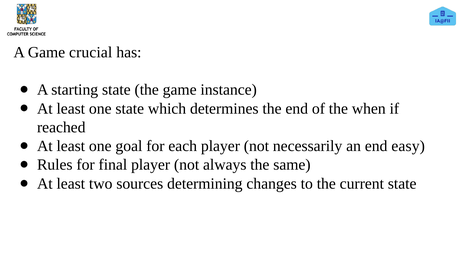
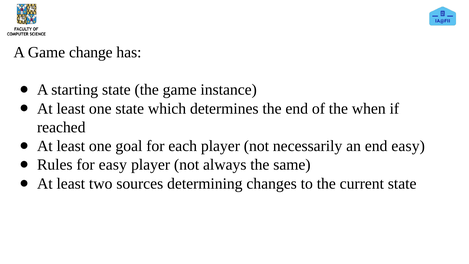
crucial: crucial -> change (91, 52)
for final: final -> easy (113, 165)
